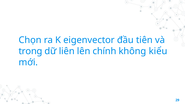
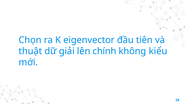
trong: trong -> thuật (30, 51)
liên: liên -> giải (67, 51)
